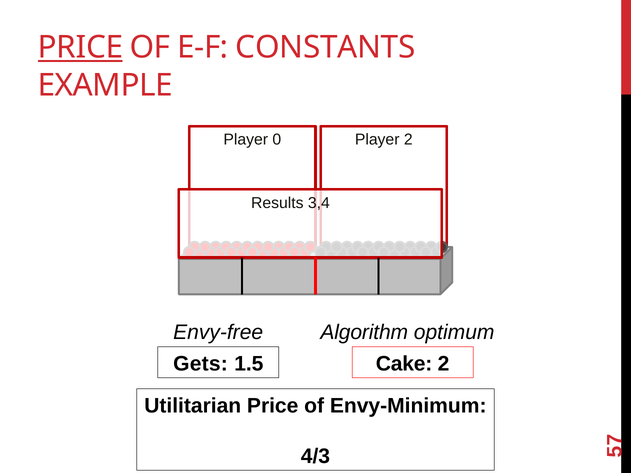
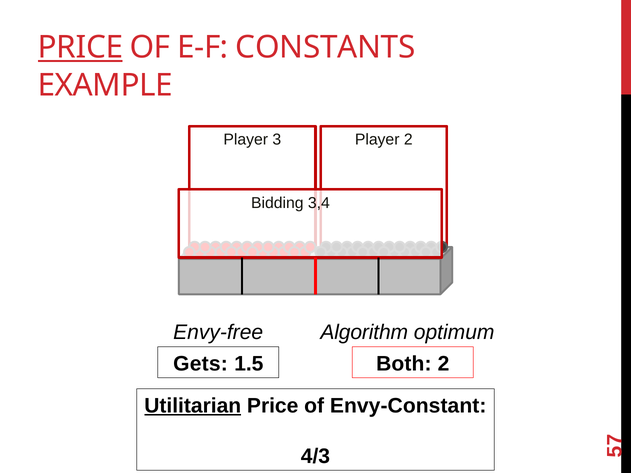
0: 0 -> 3 (277, 140)
Results: Results -> Bidding (277, 203)
Cake: Cake -> Both (404, 364)
Utilitarian underline: none -> present (193, 406)
Envy-Minimum: Envy-Minimum -> Envy-Constant (408, 406)
